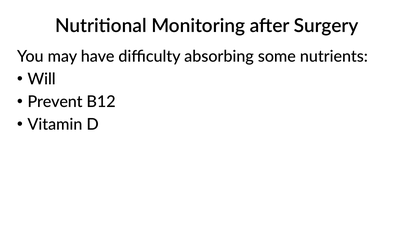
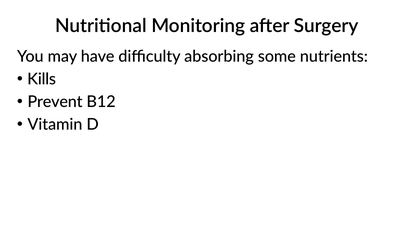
Will: Will -> Kills (42, 79)
